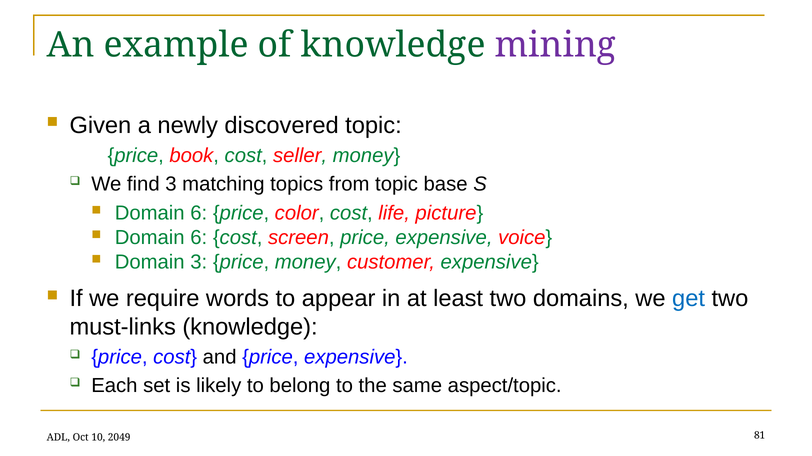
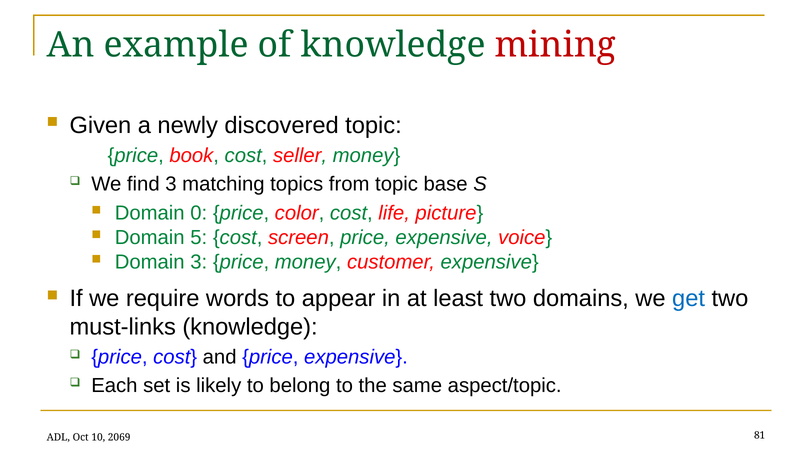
mining colour: purple -> red (555, 45)
6: 6 -> 0 (199, 214)
6: 6 -> 5 (199, 238)
2049: 2049 -> 2069 (119, 438)
